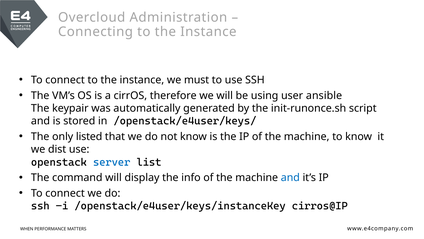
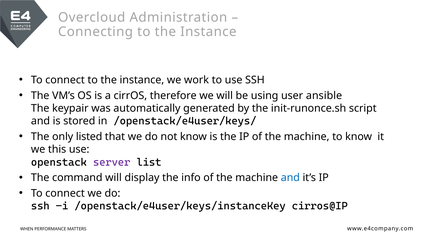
must: must -> work (197, 80)
dist: dist -> this (57, 149)
server colour: blue -> purple (112, 162)
